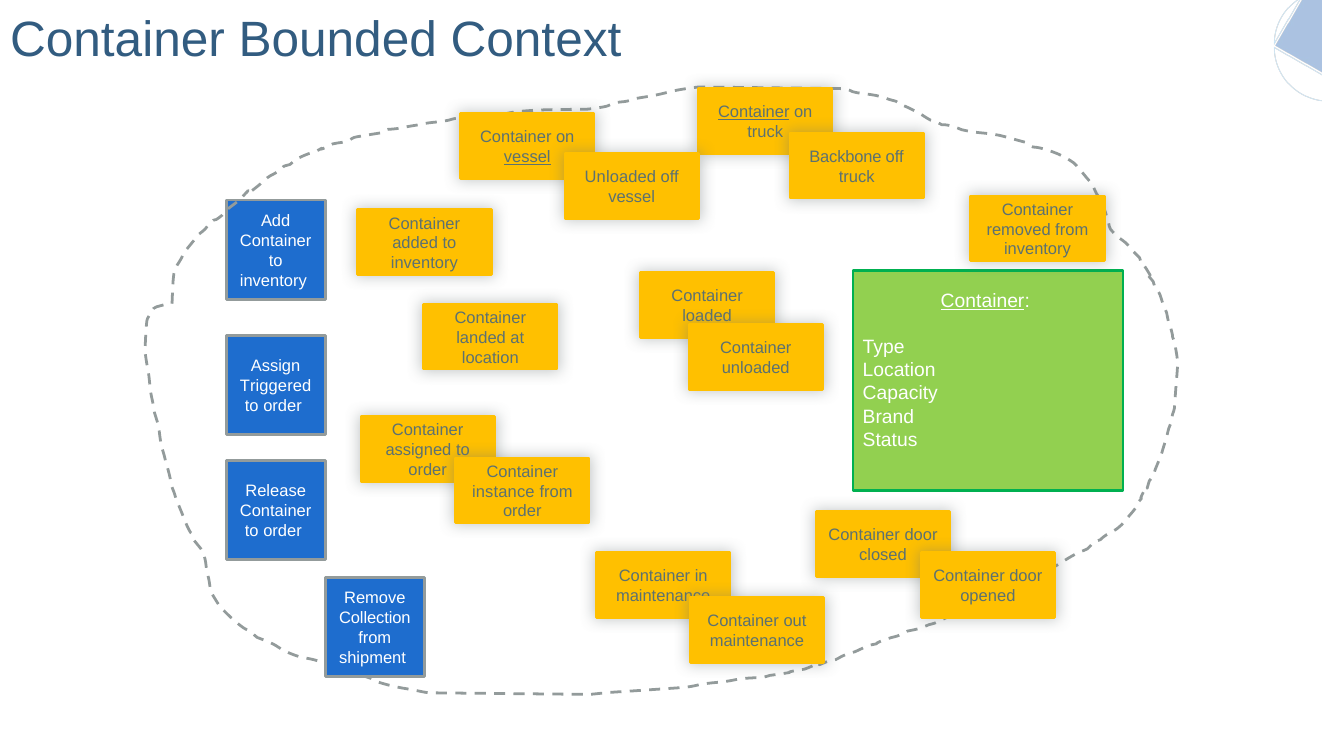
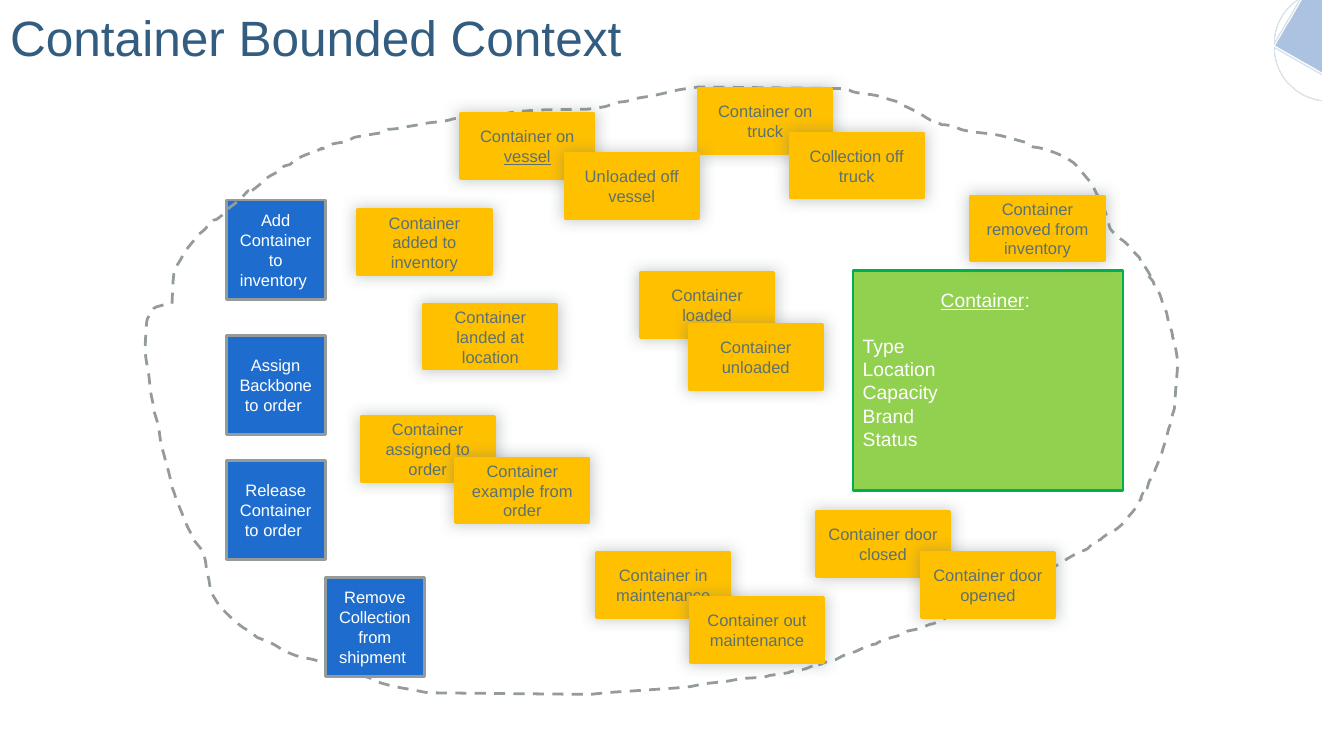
Container underline: present -> none (754, 112)
Backbone: Backbone -> Collection (845, 157)
Triggered: Triggered -> Backbone (276, 386)
instance: instance -> example (503, 491)
